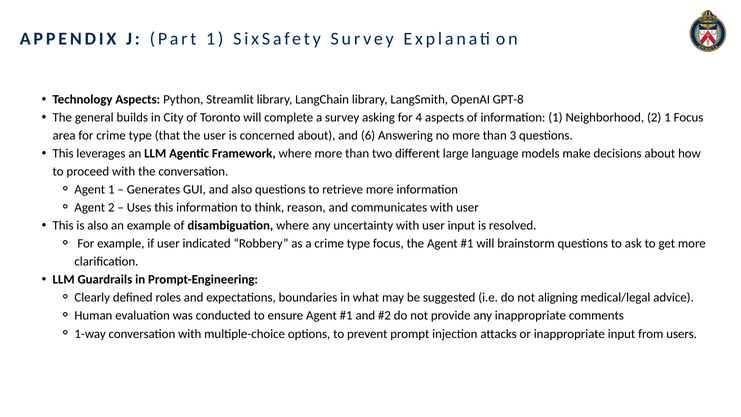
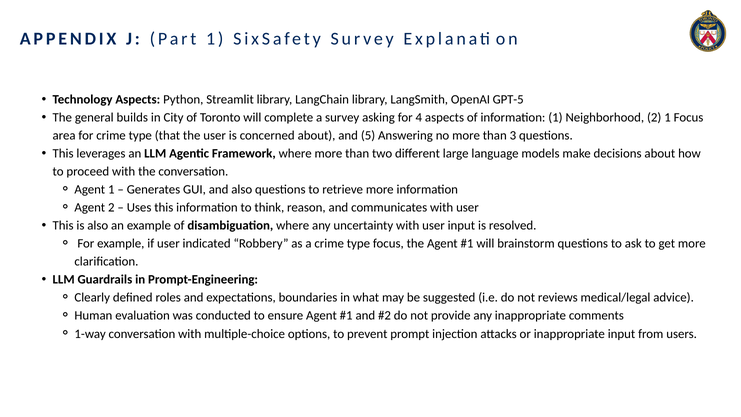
GPT-8: GPT-8 -> GPT-5 (508, 100)
6: 6 -> 5 (368, 136)
aligning: aligning -> reviews (558, 298)
